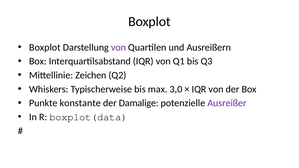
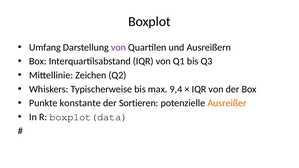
Boxplot: Boxplot -> Umfang (45, 47)
3,0: 3,0 -> 9,4 (176, 89)
Damalige: Damalige -> Sortieren (139, 103)
Ausreißer colour: purple -> orange (227, 103)
